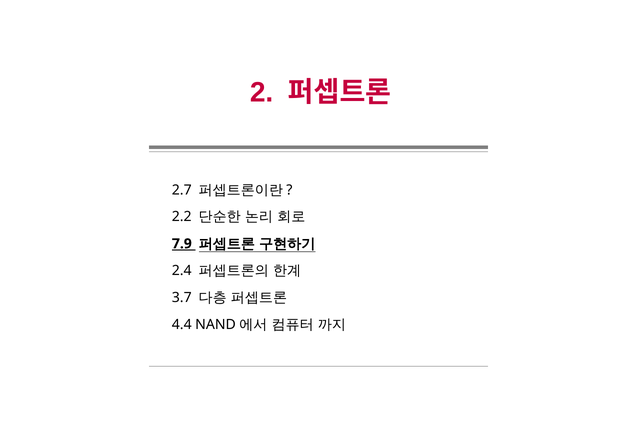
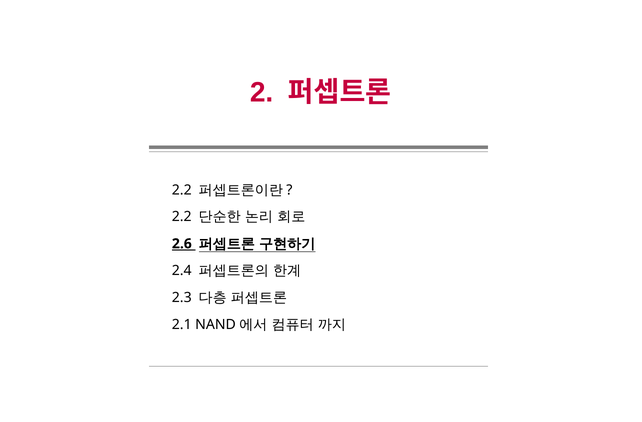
2.7: 2.7 -> 2.2 (182, 190)
7.9: 7.9 -> 2.6 (182, 244)
3.7: 3.7 -> 2.3 (182, 297)
4.4: 4.4 -> 2.1 (182, 324)
